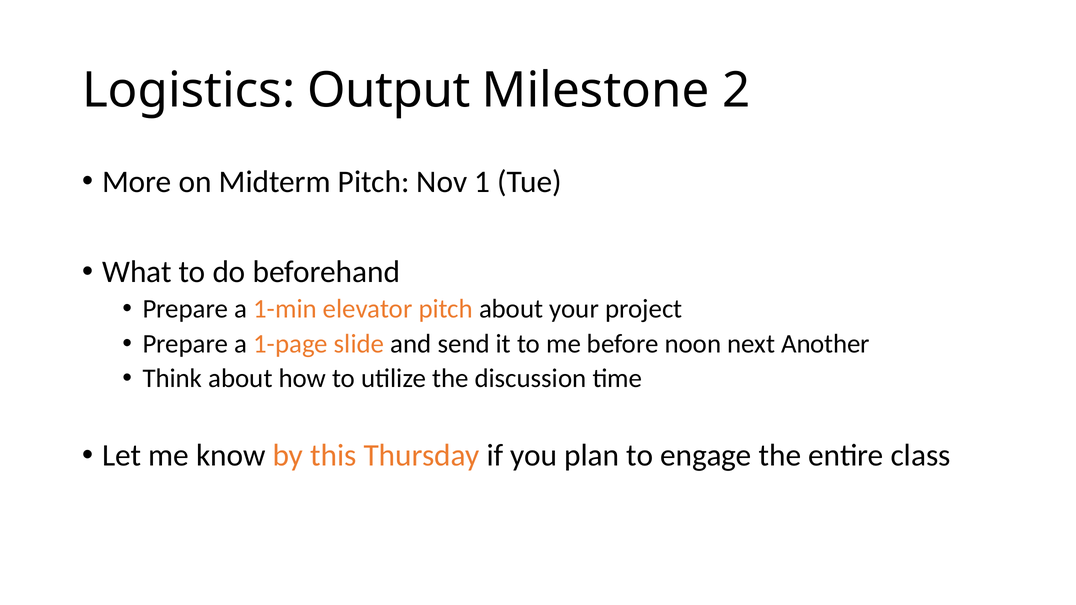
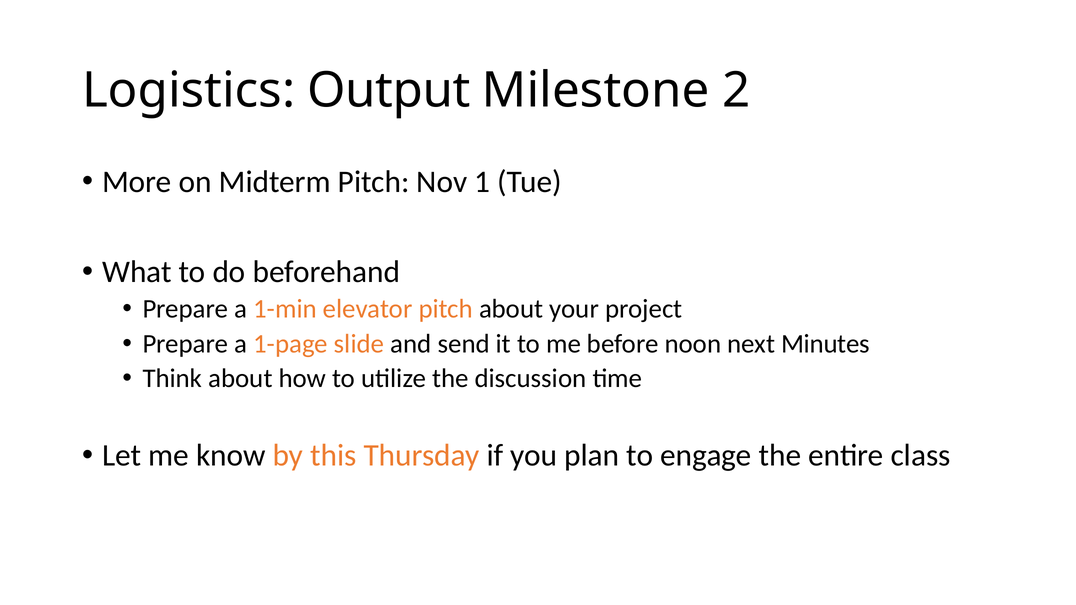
Another: Another -> Minutes (825, 344)
